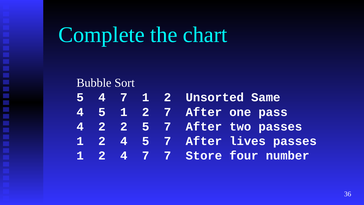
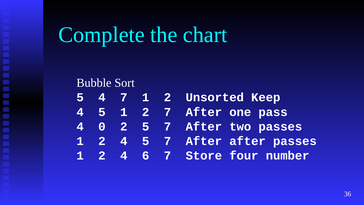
Same: Same -> Keep (266, 97)
4 2: 2 -> 0 (102, 126)
After lives: lives -> after (248, 141)
2 4 7: 7 -> 6 (146, 156)
